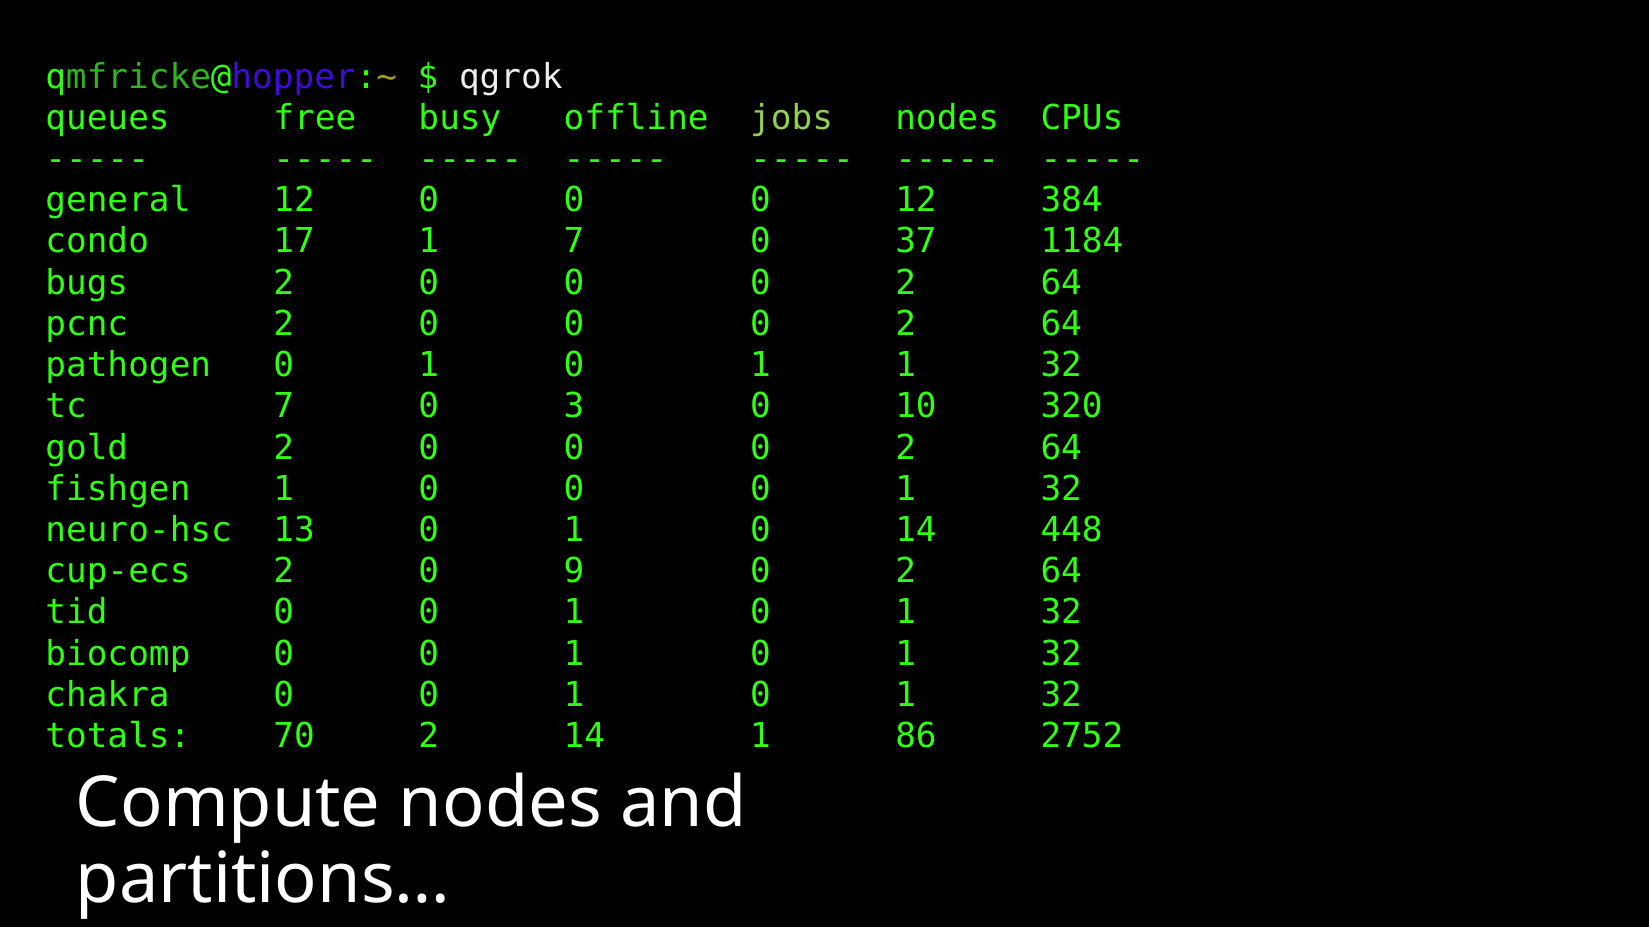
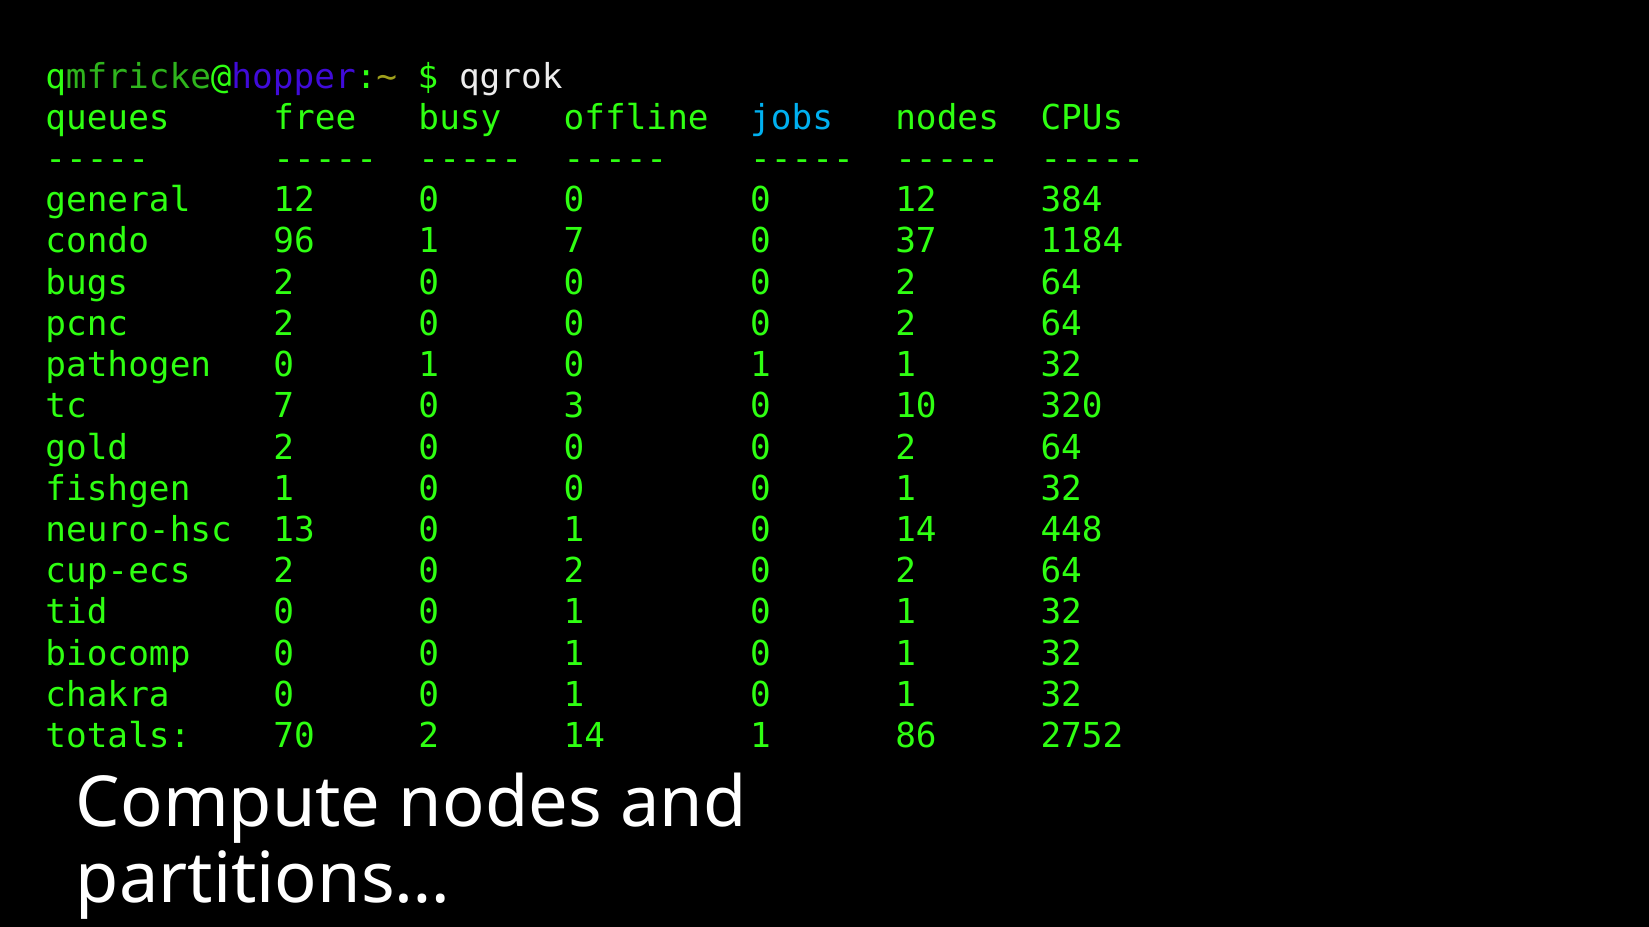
jobs colour: light green -> light blue (792, 118)
17: 17 -> 96 (294, 242)
cup-ecs 2 0 9: 9 -> 2 (574, 572)
